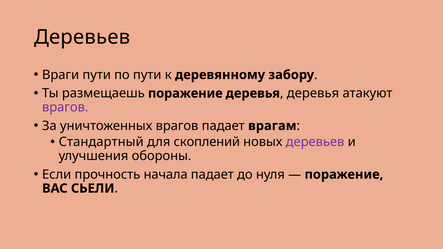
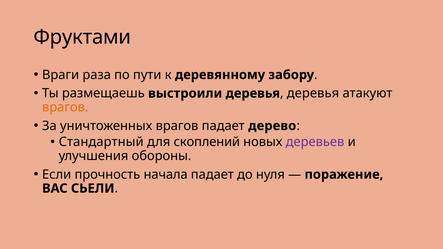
Деревьев: Деревьев -> Фруктами (82, 37)
Враги пути: пути -> раза (97, 75)
размещаешь поражение: поражение -> выстроили (185, 93)
врагов colour: purple -> orange (65, 107)
врагам: врагам -> дерево (272, 126)
